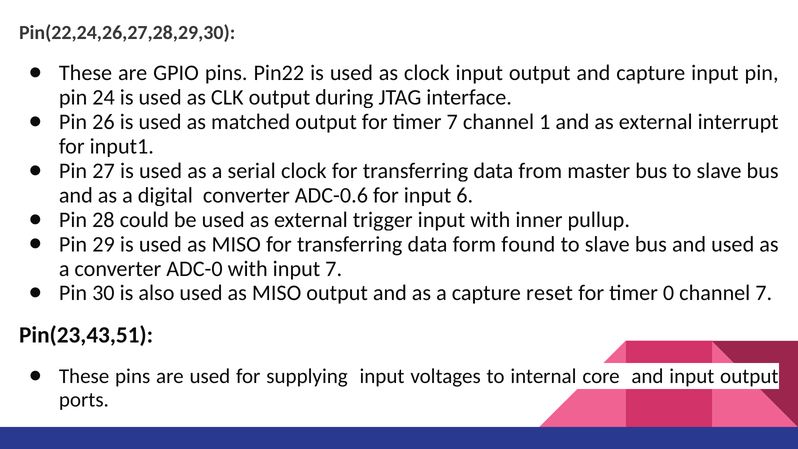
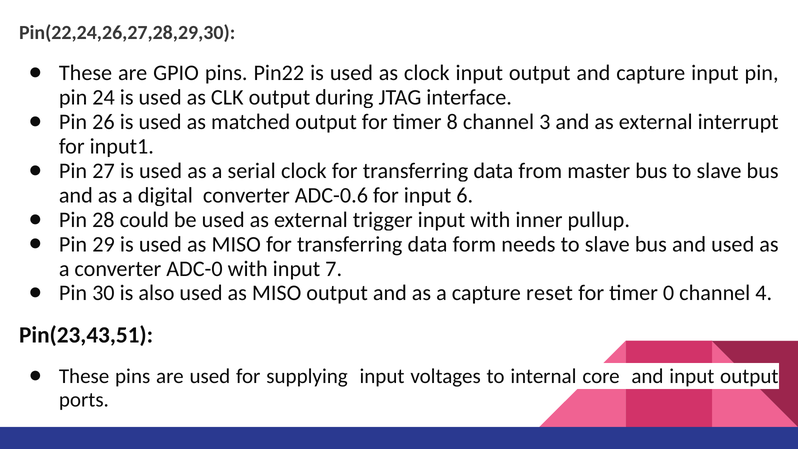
timer 7: 7 -> 8 (452, 122)
1: 1 -> 3 (545, 122)
found: found -> needs (528, 244)
channel 7: 7 -> 4 (764, 293)
